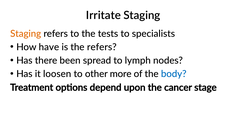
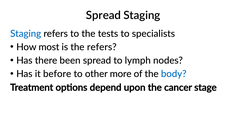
Irritate: Irritate -> Spread (103, 15)
Staging colour: orange -> blue (26, 34)
have: have -> most (49, 47)
loosen: loosen -> before (57, 74)
